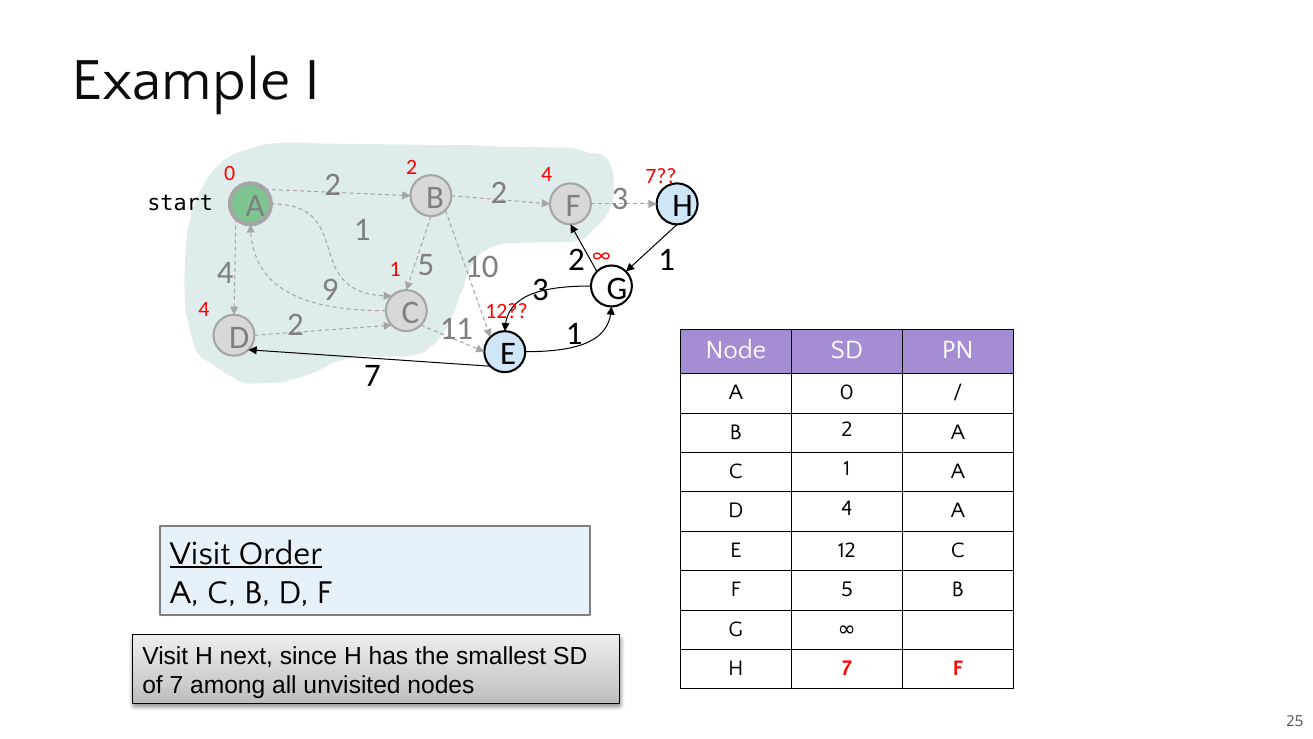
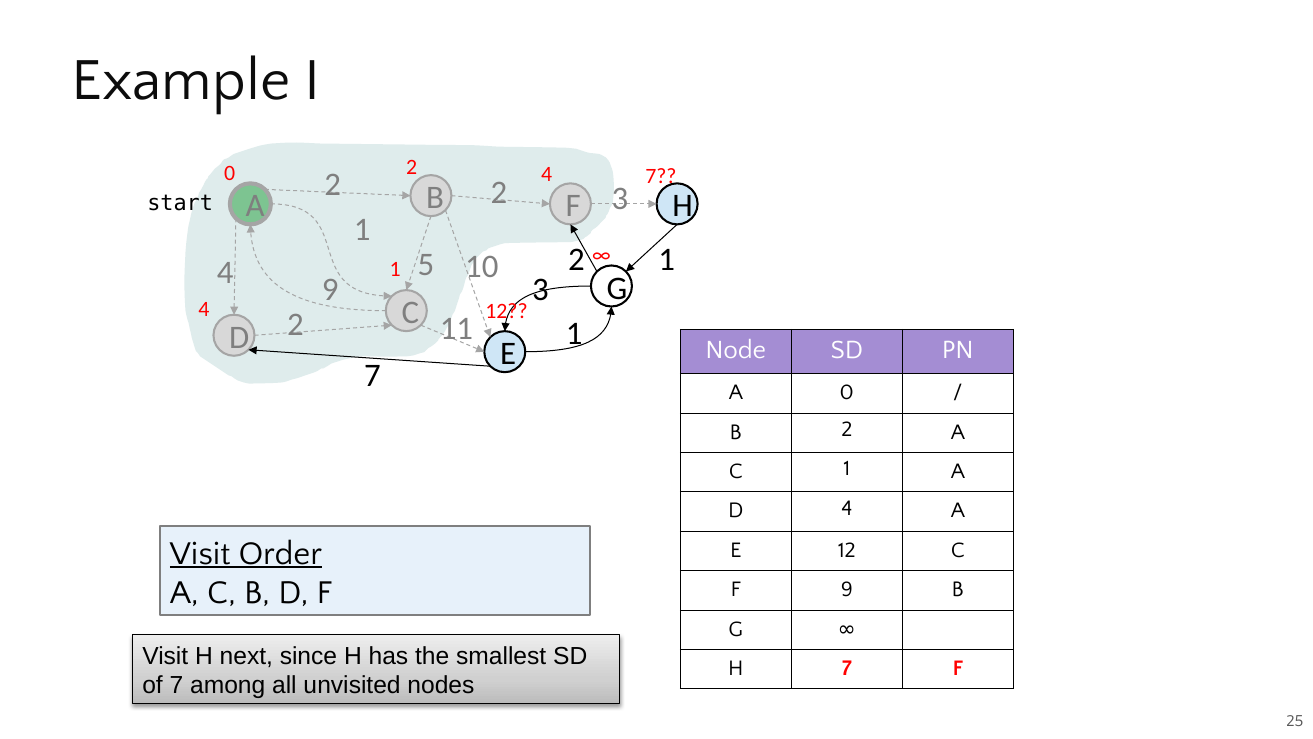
F 5: 5 -> 9 (847, 589)
